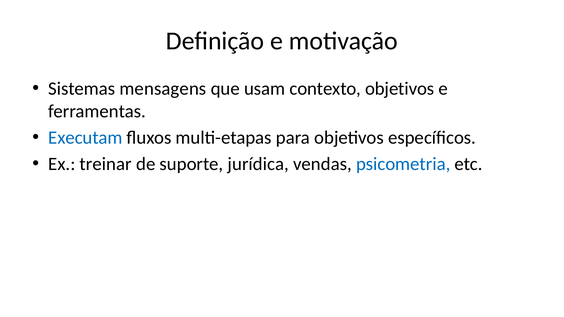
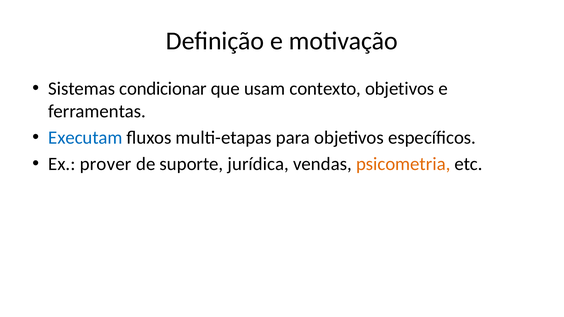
mensagens: mensagens -> condicionar (163, 89)
treinar: treinar -> prover (106, 164)
psicometria colour: blue -> orange (403, 164)
